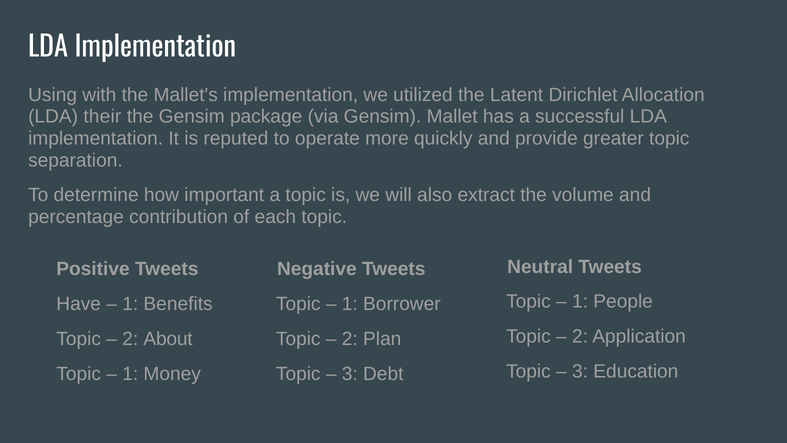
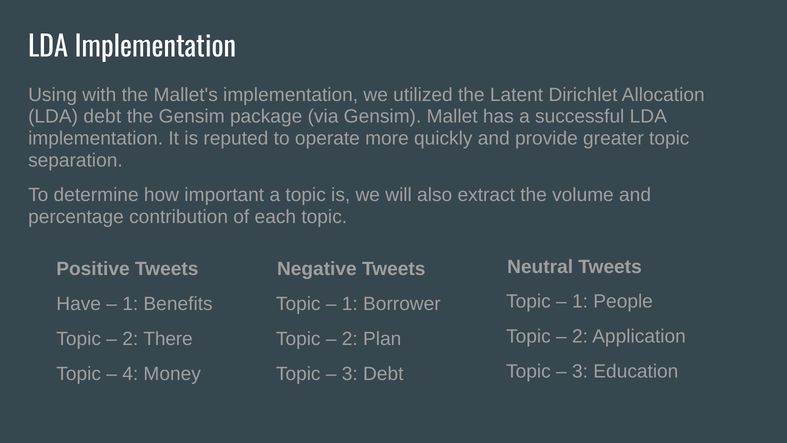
LDA their: their -> debt (102, 117)
About: About -> There (168, 339)
1: 1 -> 4 (130, 374)
